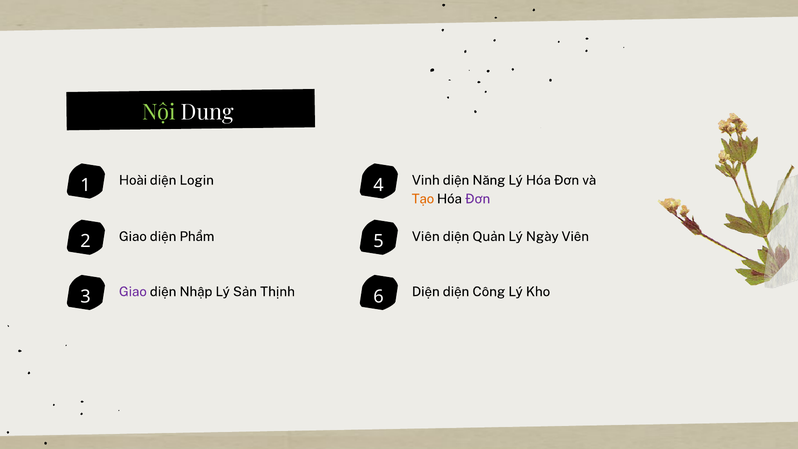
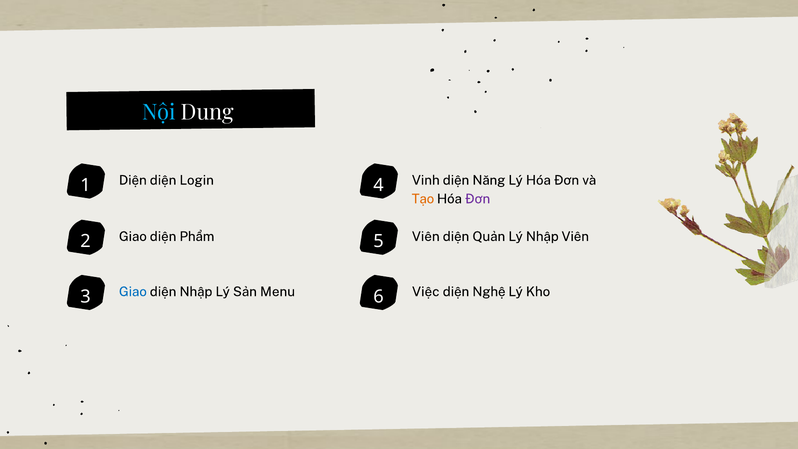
Nội colour: light green -> light blue (159, 112)
Hoài: Hoài -> Diện (133, 180)
Lý Ngày: Ngày -> Nhập (542, 236)
Giao colour: purple -> blue (133, 292)
Thịnh: Thịnh -> Menu (278, 292)
Diện: Diện -> Việc (426, 292)
Công: Công -> Nghệ (489, 292)
